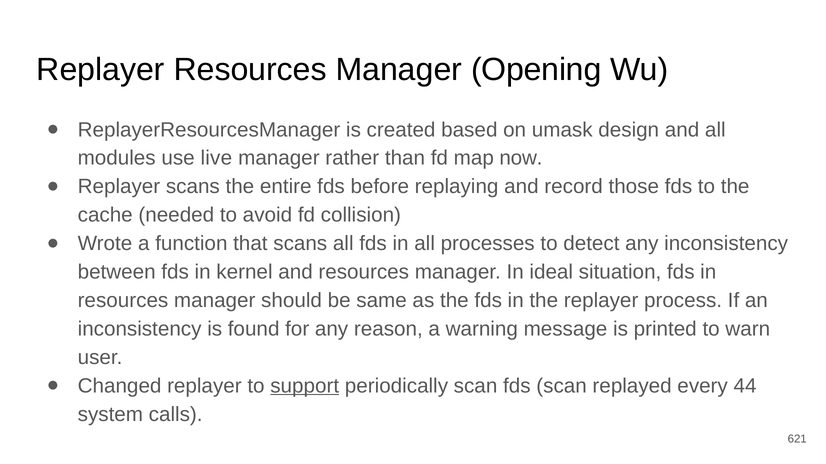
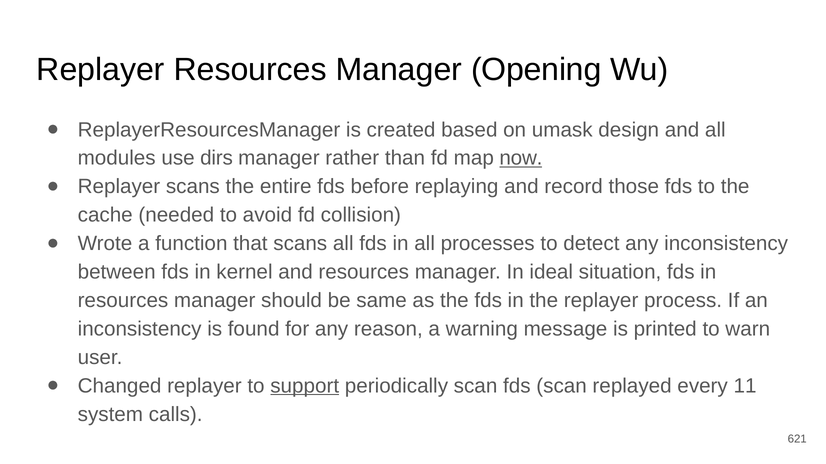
live: live -> dirs (217, 158)
now underline: none -> present (521, 158)
44: 44 -> 11 (745, 386)
